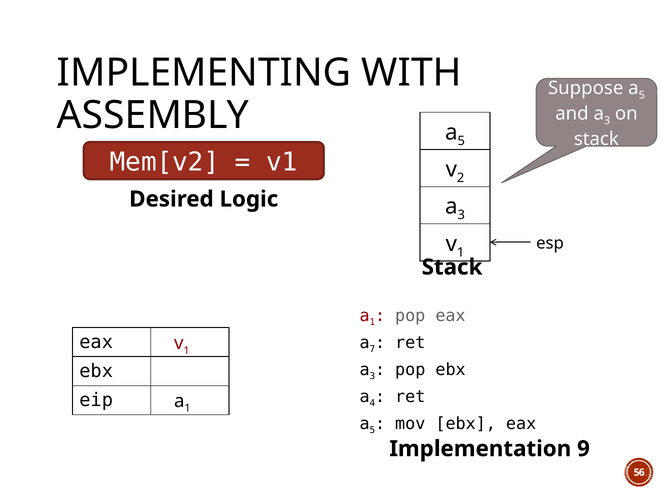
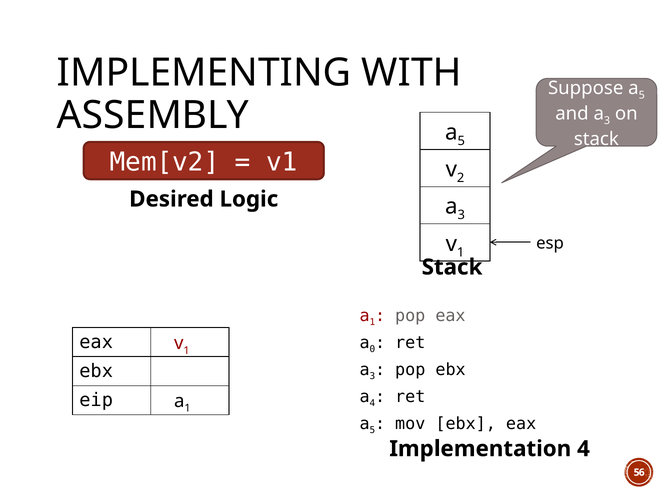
7: 7 -> 0 (372, 350)
Implementation 9: 9 -> 4 (583, 449)
